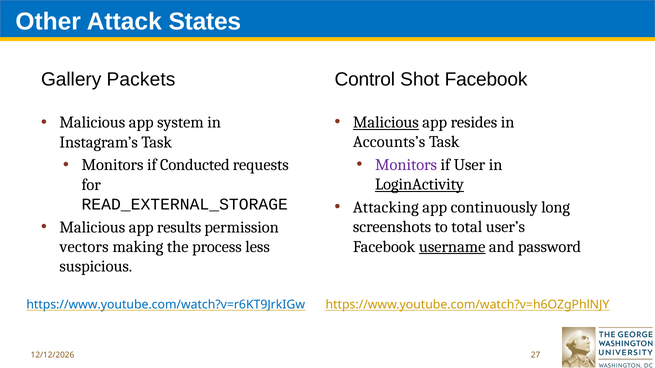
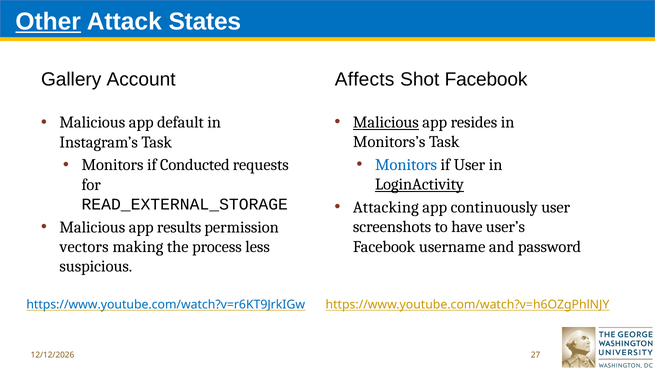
Other underline: none -> present (48, 22)
Packets: Packets -> Account (141, 79)
Control: Control -> Affects (365, 79)
system: system -> default (181, 123)
Accounts’s: Accounts’s -> Monitors’s (389, 142)
Monitors colour: purple -> blue (406, 165)
continuously long: long -> user (556, 208)
total: total -> have (467, 227)
username underline: present -> none (452, 247)
